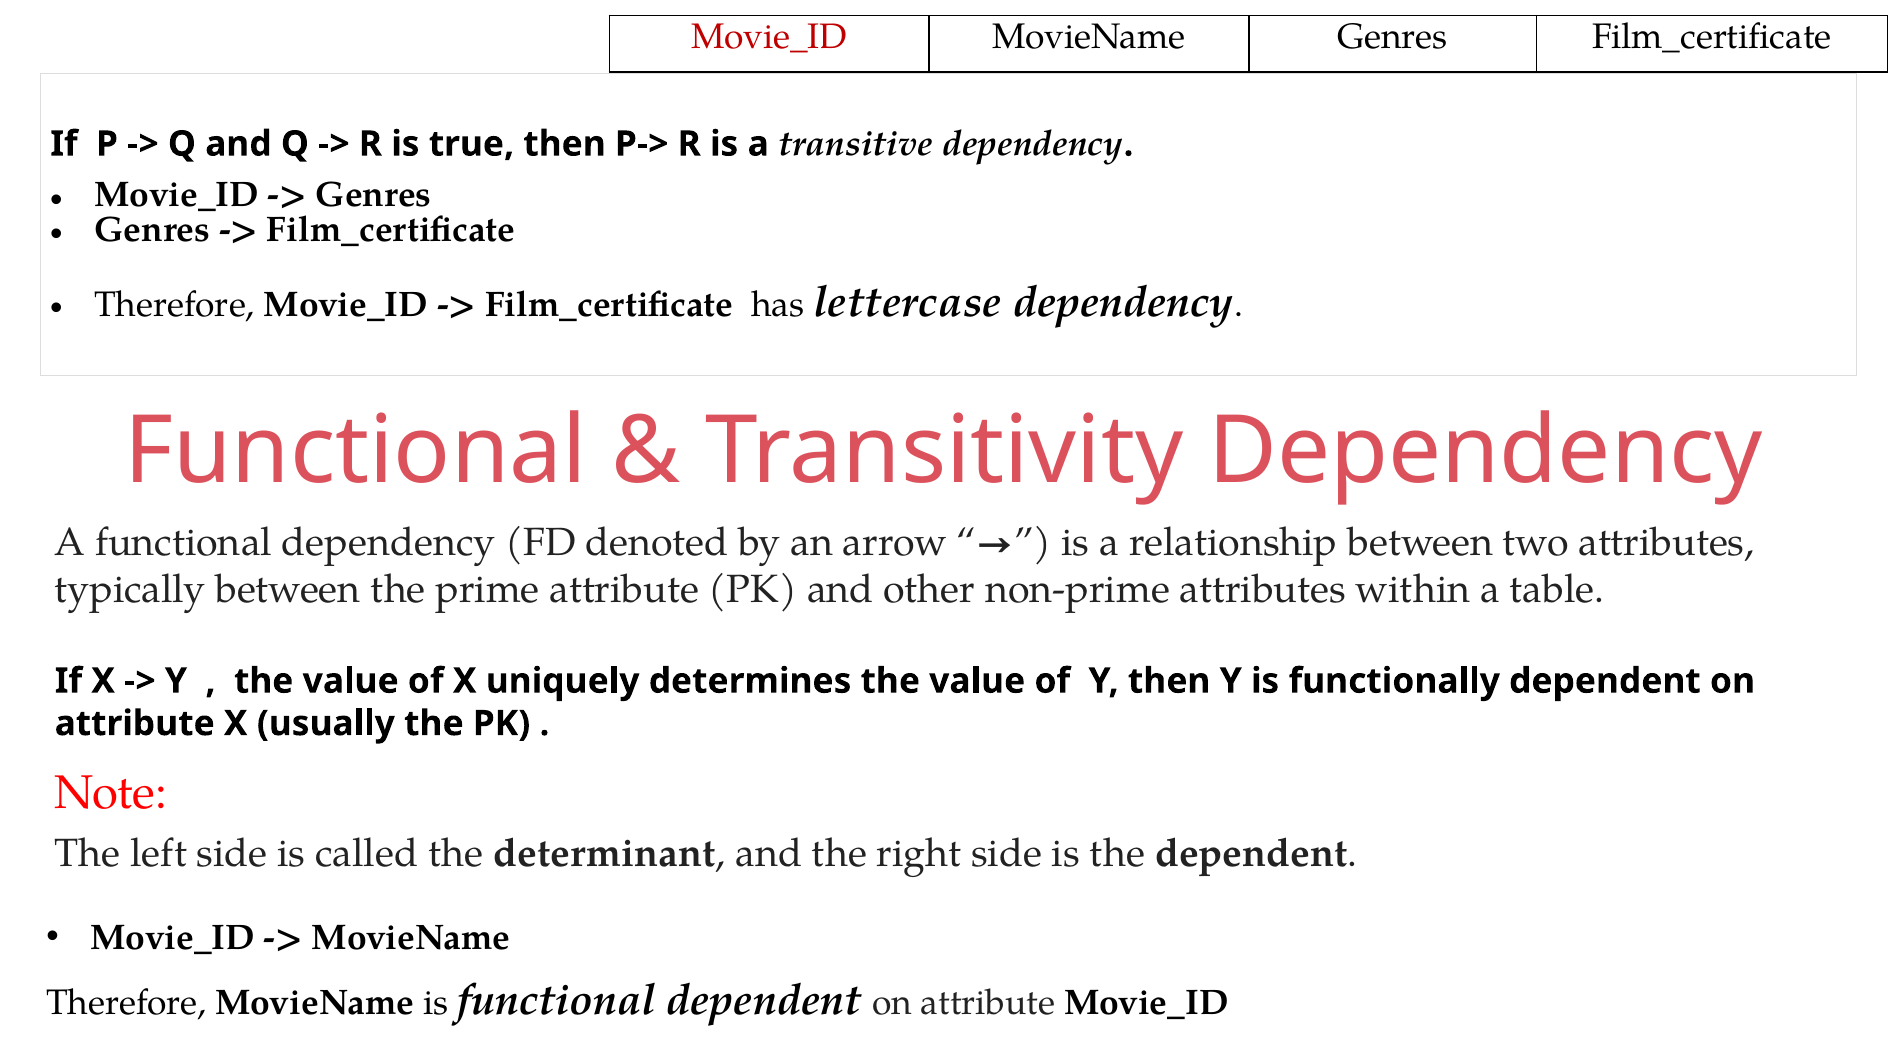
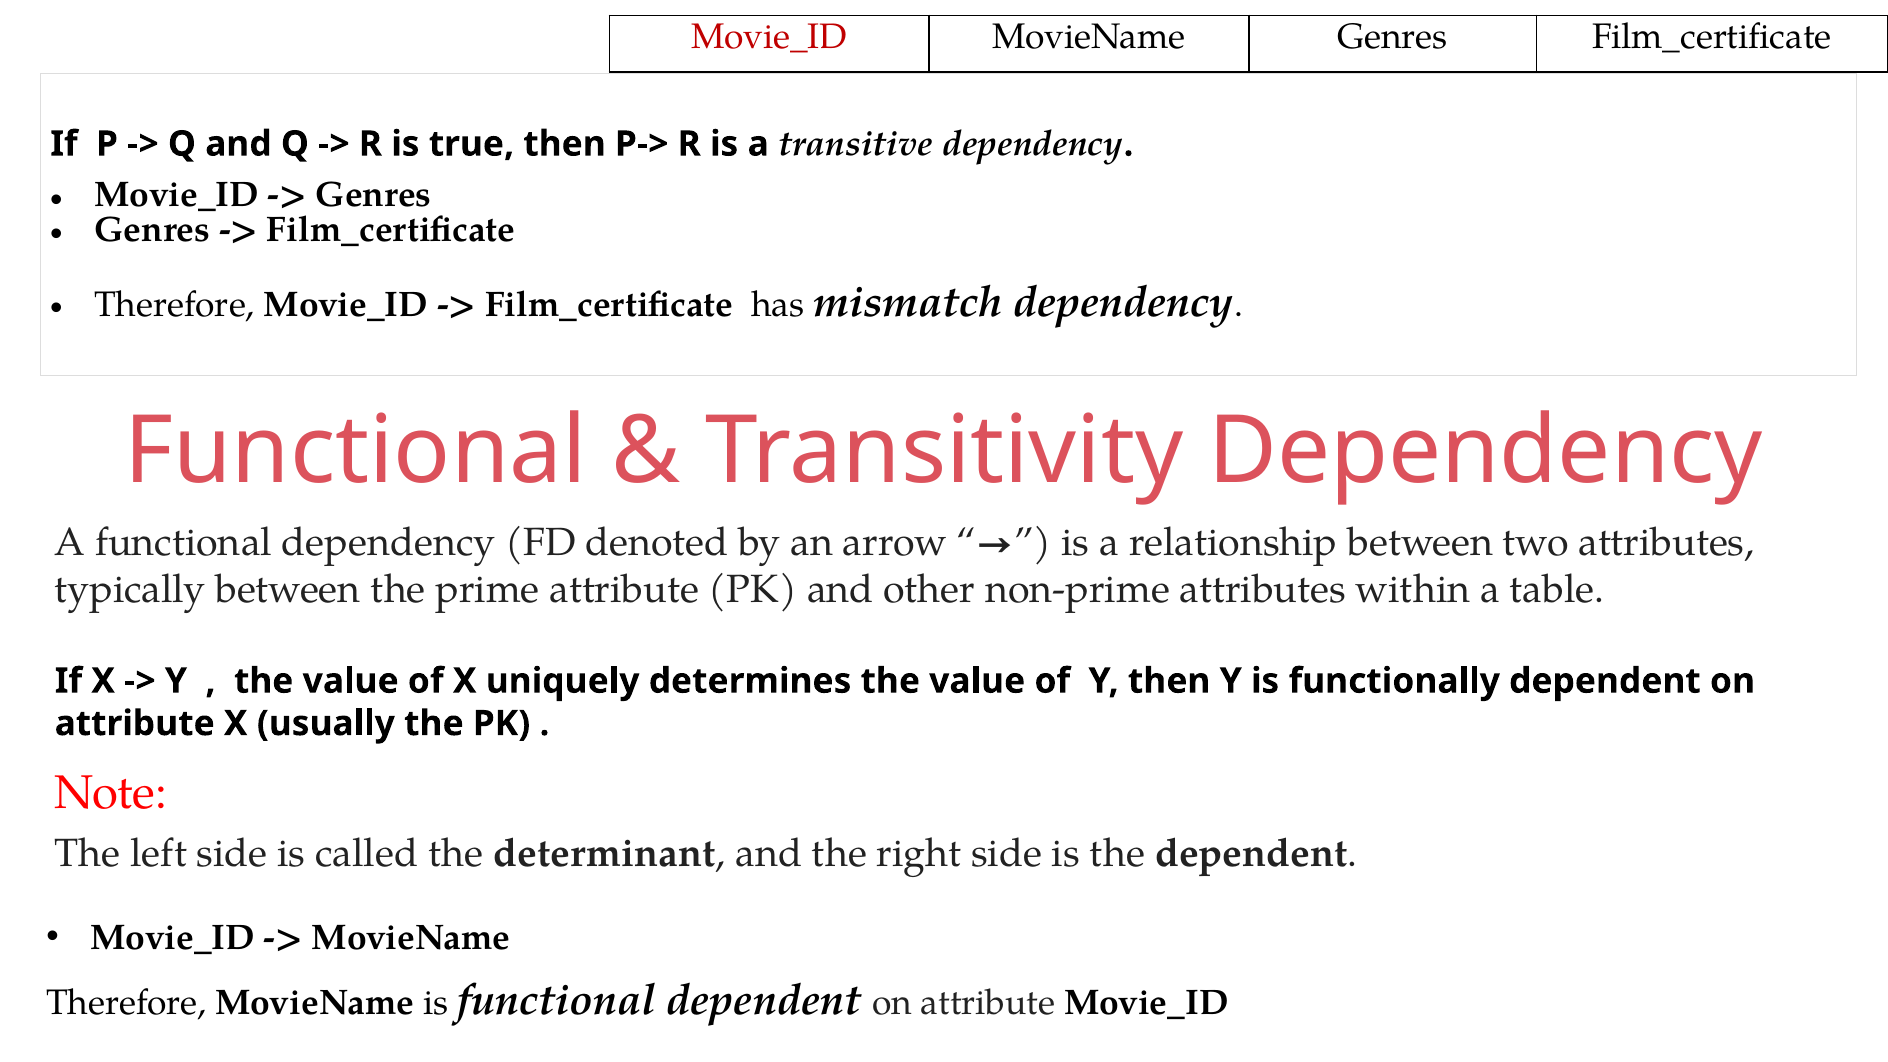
lettercase: lettercase -> mismatch (908, 303)
